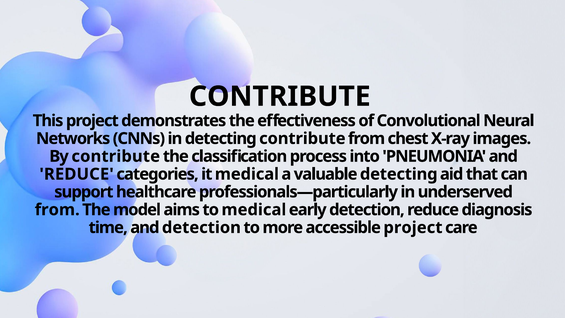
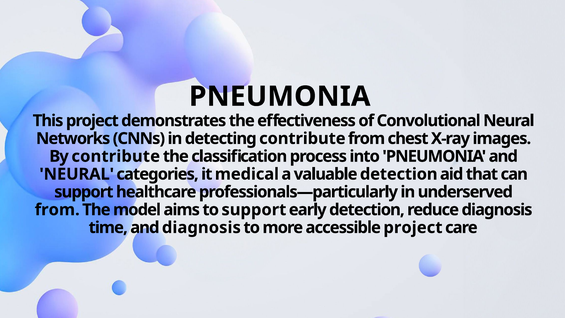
CONTRIBUTE: CONTRIBUTE -> PNEUMONIA (280, 96)
REDUCE: REDUCE -> NEURAL (77, 174)
valuable detecting: detecting -> detection (399, 174)
to medical: medical -> support (254, 210)
and detection: detection -> diagnosis (201, 227)
